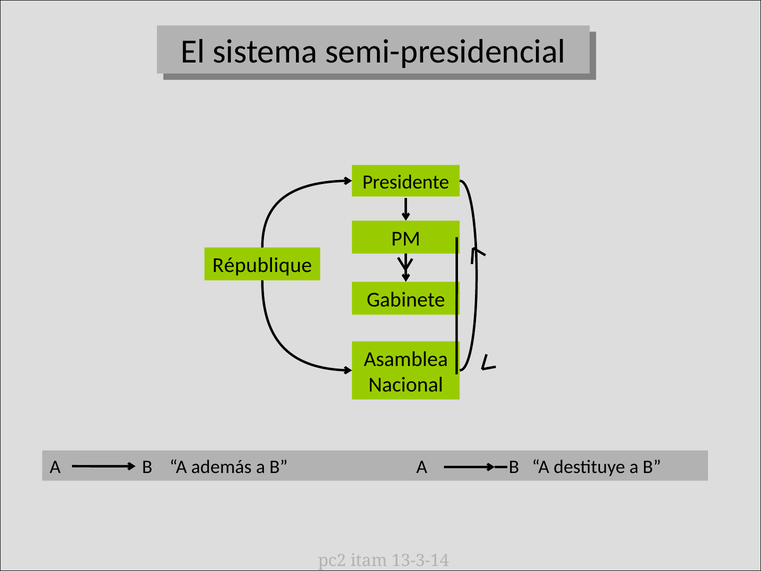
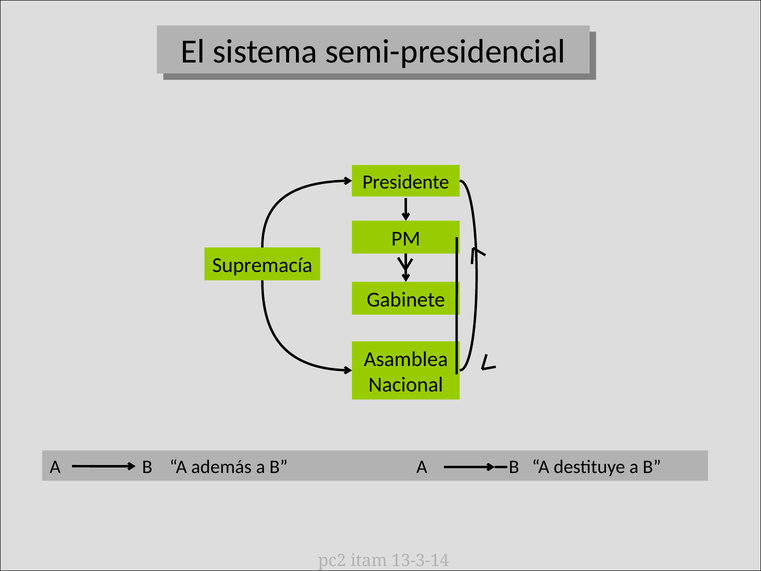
République: République -> Supremacía (262, 265)
